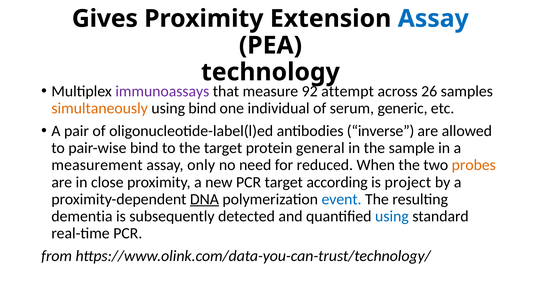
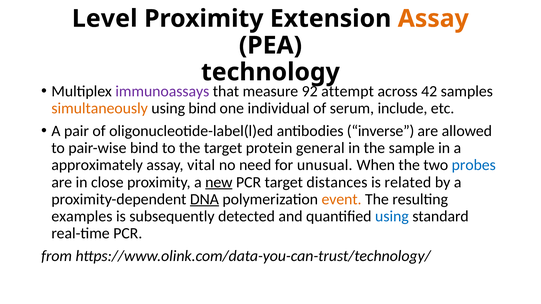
Gives: Gives -> Level (105, 19)
Assay colour: blue -> orange (433, 19)
26: 26 -> 42 (429, 91)
generic: generic -> include (403, 109)
measurement: measurement -> approximately (97, 165)
only: only -> vital (201, 165)
reduced: reduced -> unusual (325, 165)
probes colour: orange -> blue (474, 165)
new underline: none -> present (219, 182)
according: according -> distances (337, 182)
project: project -> related (408, 182)
event colour: blue -> orange (342, 199)
dementia: dementia -> examples (82, 216)
